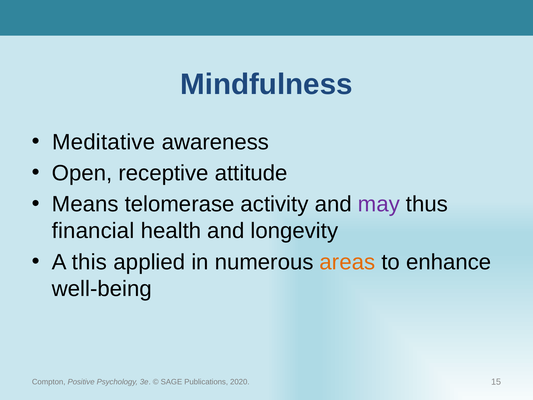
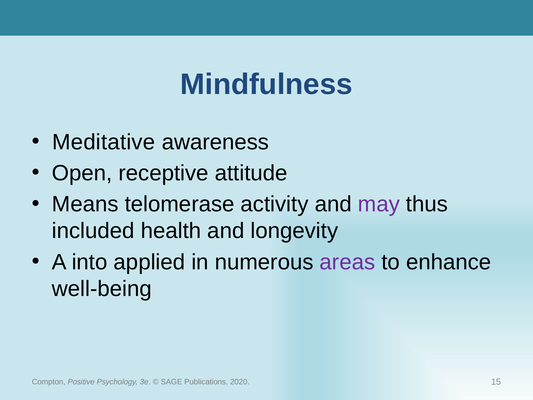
financial: financial -> included (93, 231)
this: this -> into (90, 262)
areas colour: orange -> purple (347, 262)
